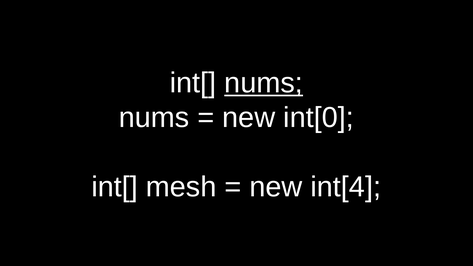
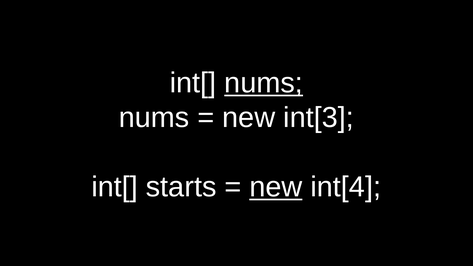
int[0: int[0 -> int[3 (319, 118)
mesh: mesh -> starts (181, 187)
new underline: none -> present (276, 187)
